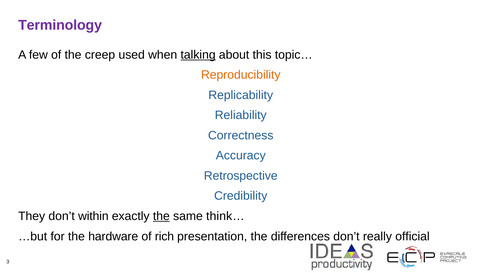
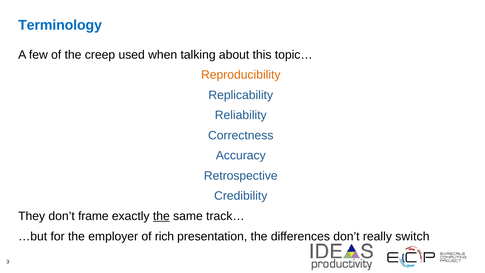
Terminology colour: purple -> blue (60, 25)
talking underline: present -> none (198, 55)
within: within -> frame (93, 216)
think…: think… -> track… (225, 216)
hardware: hardware -> employer (113, 236)
official: official -> switch (412, 236)
